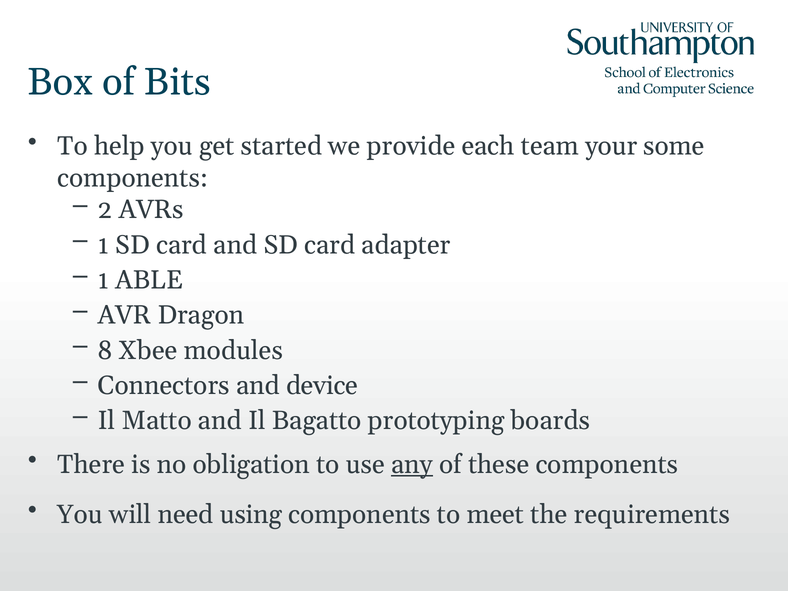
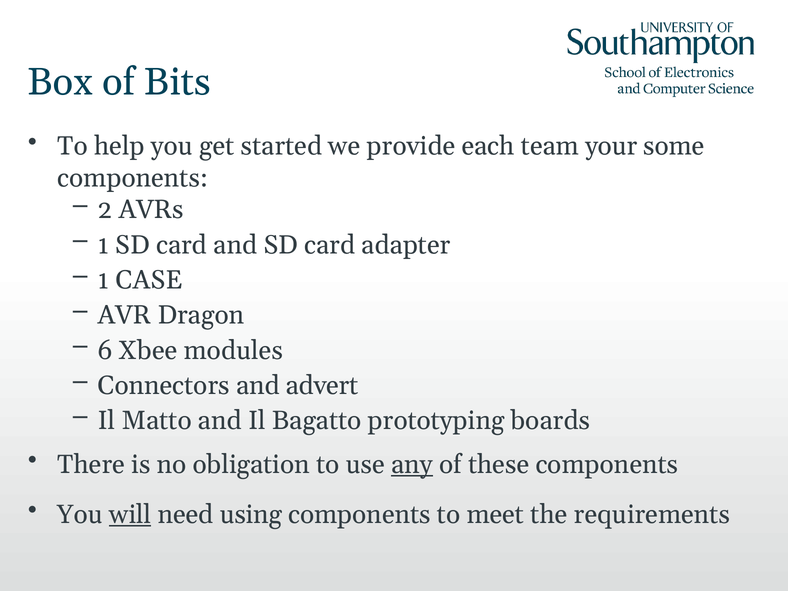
ABLE: ABLE -> CASE (149, 280)
8: 8 -> 6 (105, 350)
device: device -> advert (322, 386)
will underline: none -> present (130, 514)
